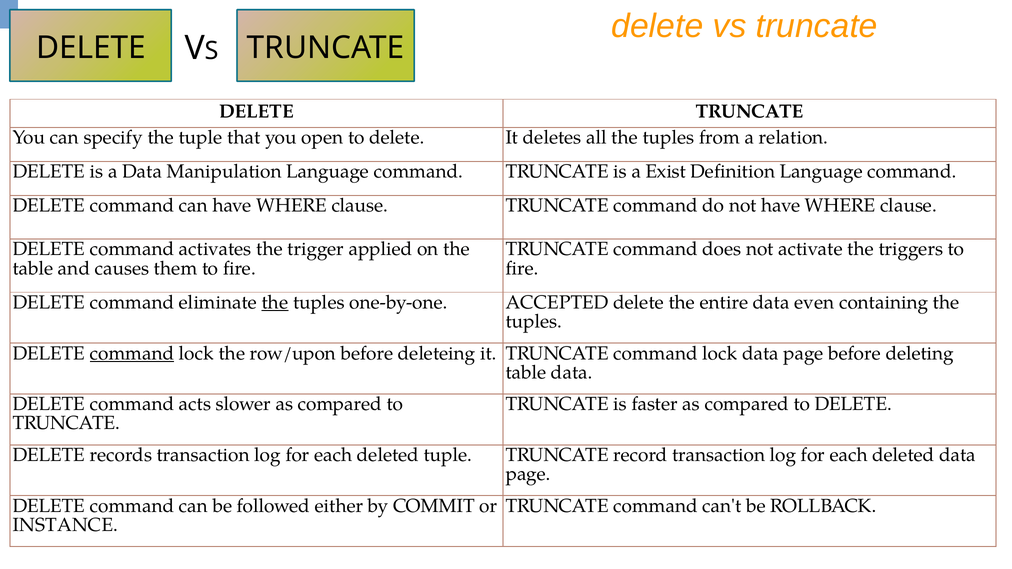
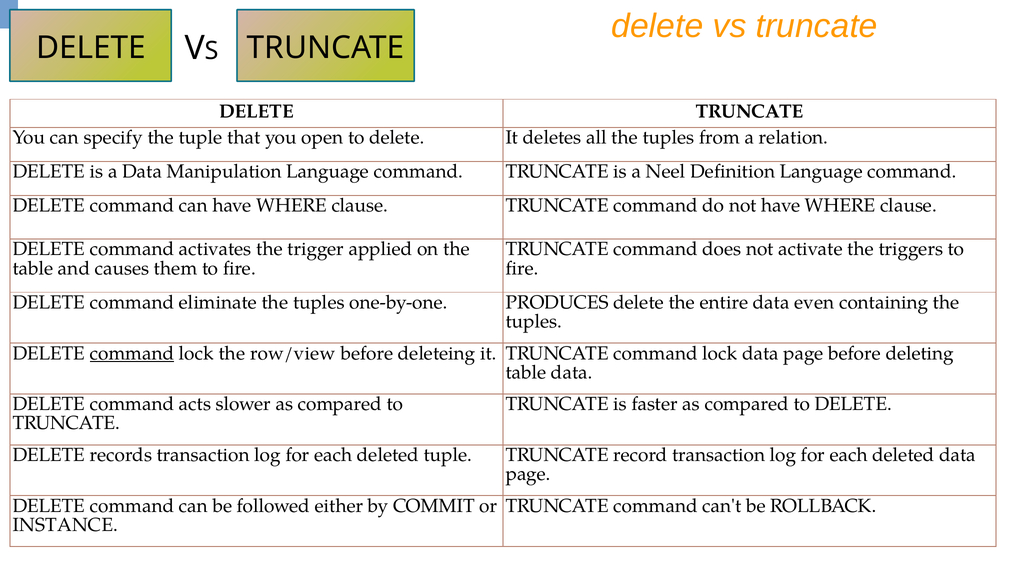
Exist: Exist -> Neel (666, 172)
the underline: present -> none (275, 303)
ACCEPTED: ACCEPTED -> PRODUCES (557, 303)
row/upon: row/upon -> row/view (293, 353)
